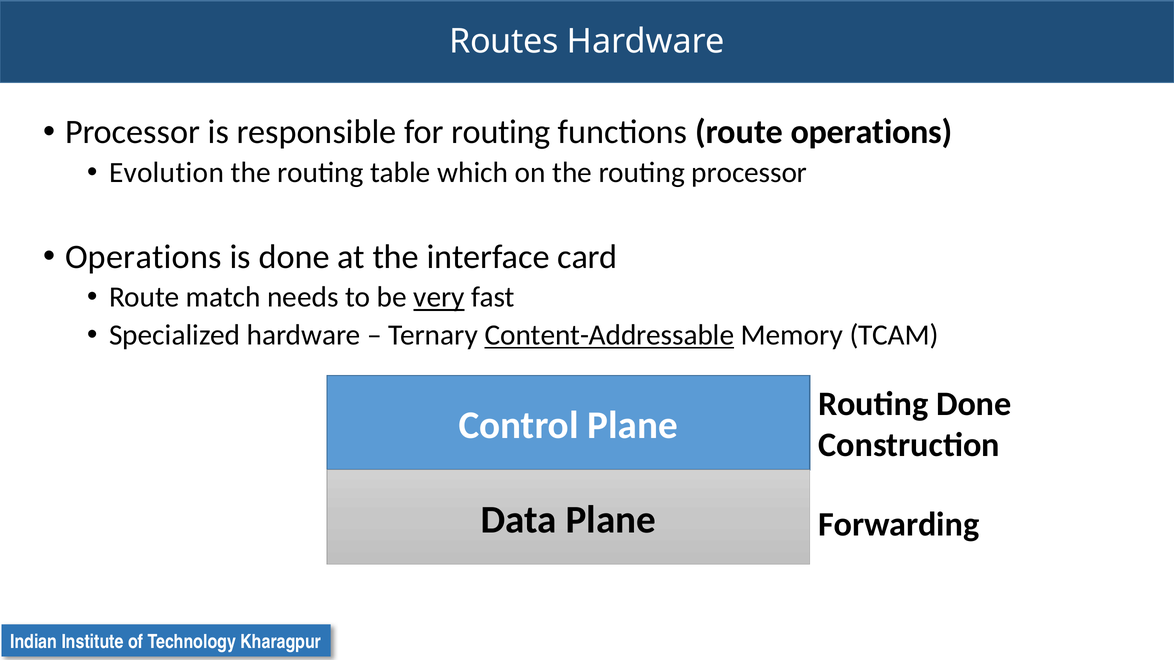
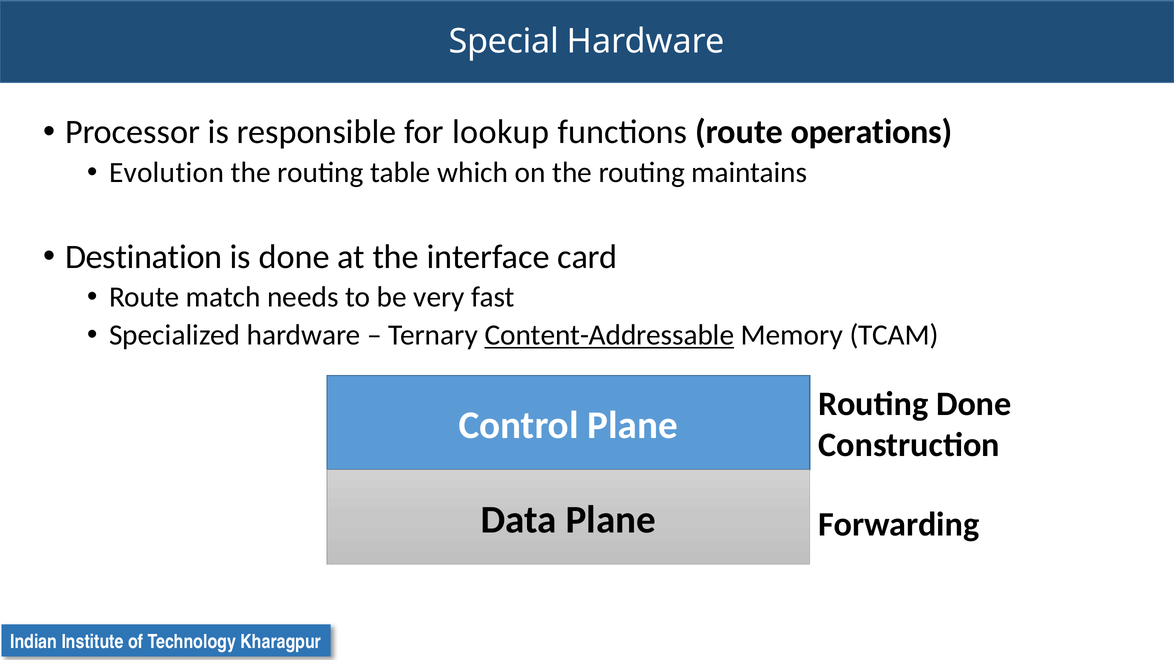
Routes: Routes -> Special (504, 42)
for routing: routing -> lookup (501, 132)
routing processor: processor -> maintains (749, 173)
Operations: Operations -> Destination (144, 257)
very underline: present -> none (439, 297)
